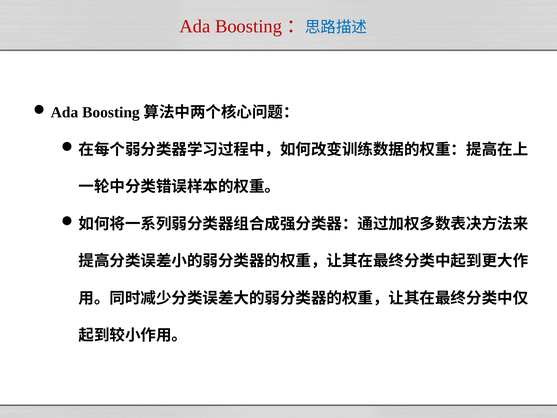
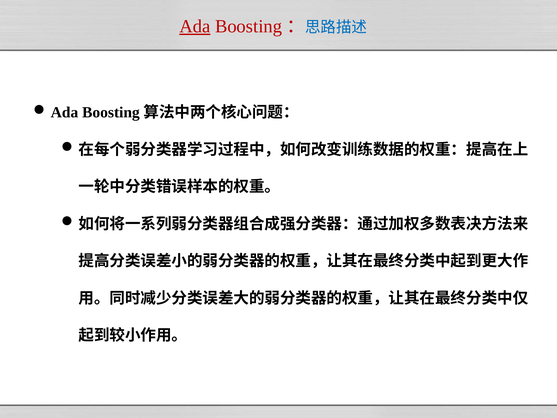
Ada underline: none -> present (195, 26)
